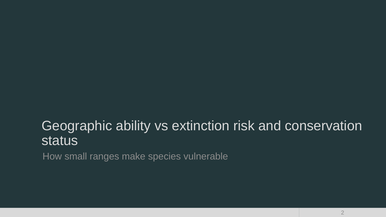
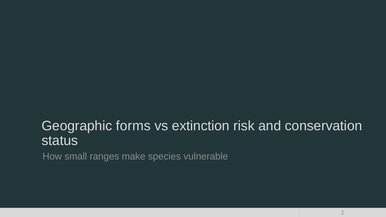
ability: ability -> forms (133, 126)
